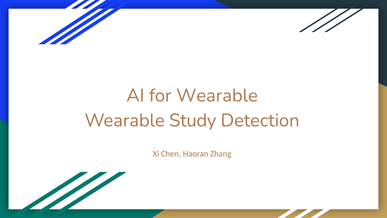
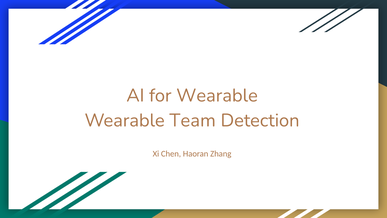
Study: Study -> Team (193, 120)
